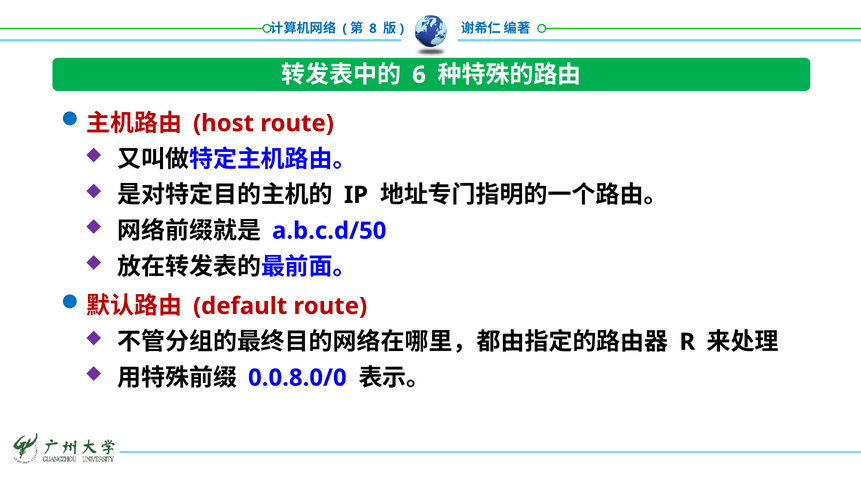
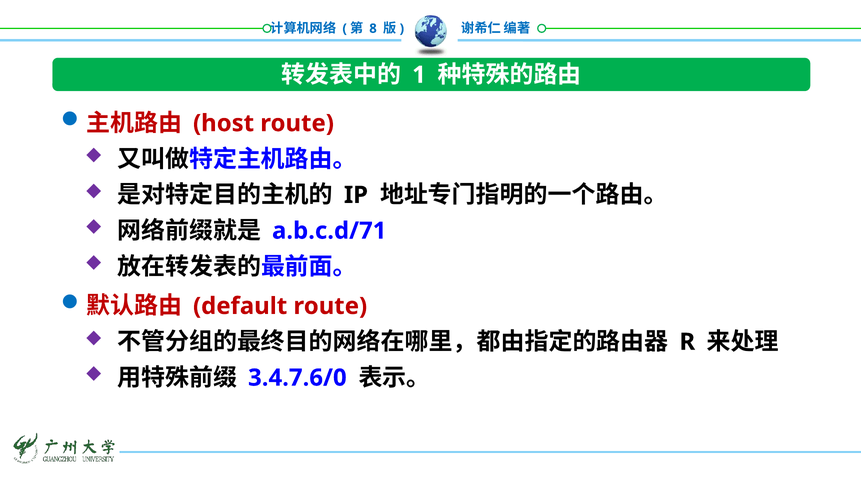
6: 6 -> 1 (419, 75)
a.b.c.d/50: a.b.c.d/50 -> a.b.c.d/71 (329, 231)
0.0.8.0/0: 0.0.8.0/0 -> 3.4.7.6/0 (297, 378)
